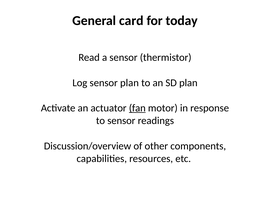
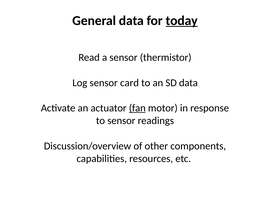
General card: card -> data (131, 21)
today underline: none -> present (182, 21)
sensor plan: plan -> card (130, 83)
SD plan: plan -> data (188, 83)
